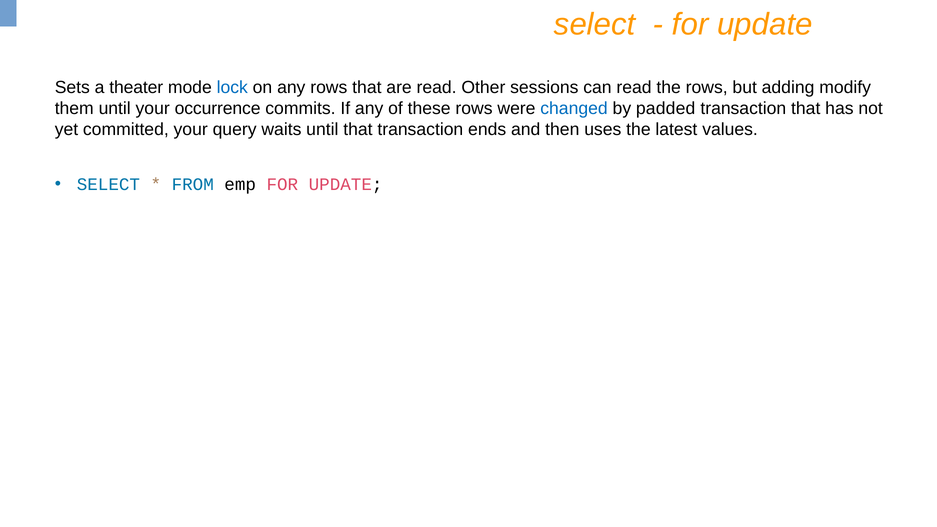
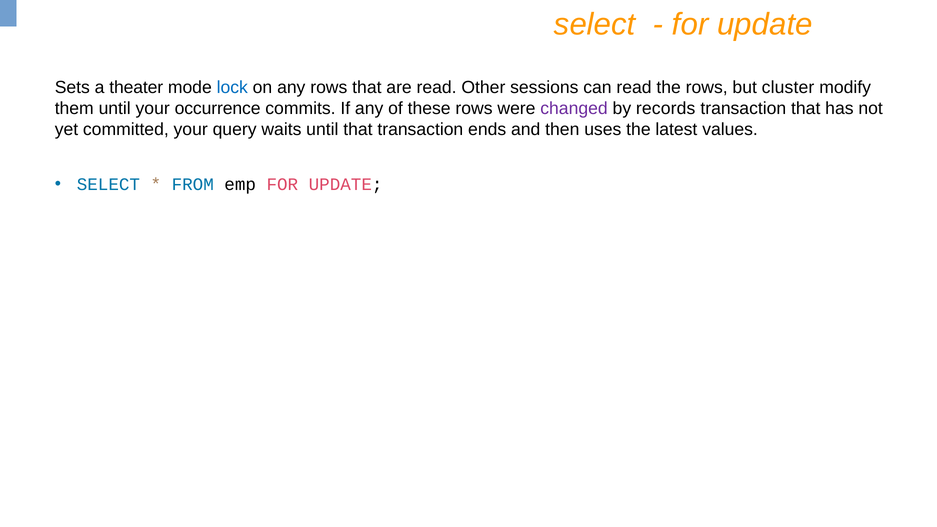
adding: adding -> cluster (788, 88)
changed colour: blue -> purple (574, 109)
padded: padded -> records (666, 109)
